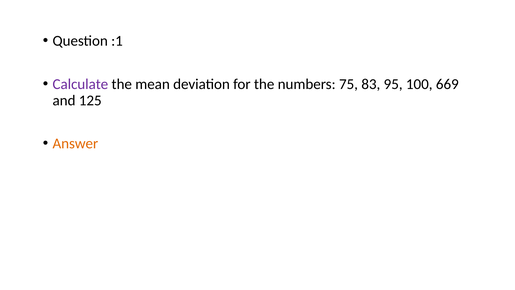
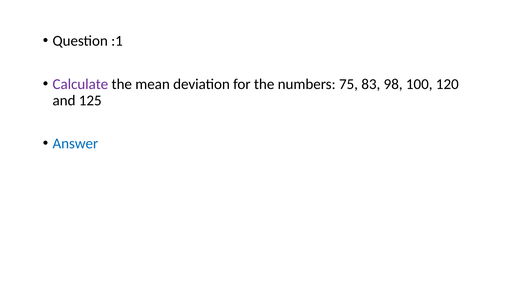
95: 95 -> 98 (393, 84)
669: 669 -> 120 (447, 84)
Answer colour: orange -> blue (75, 143)
